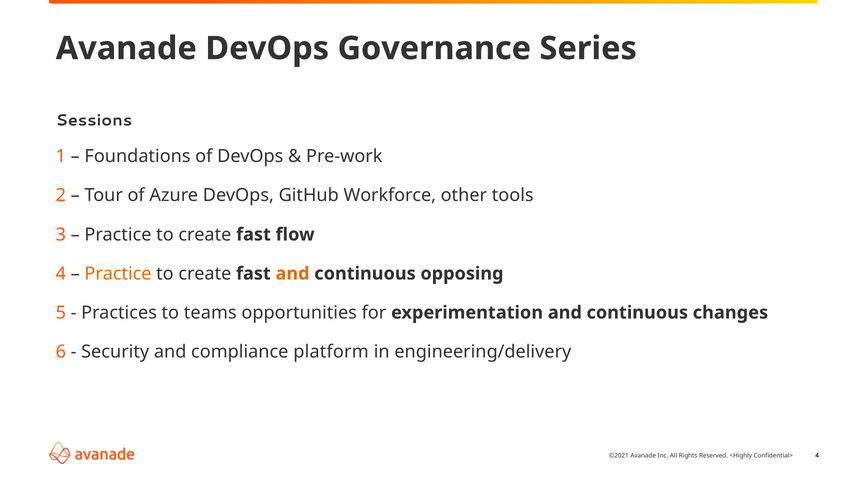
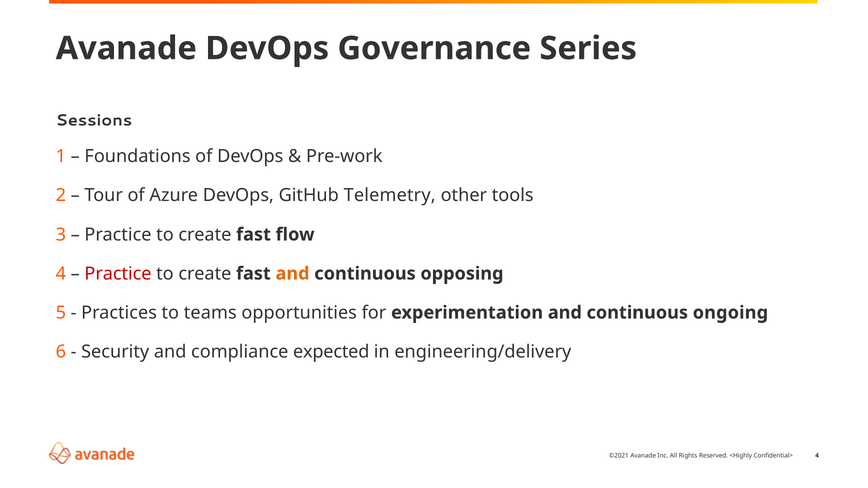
Workforce: Workforce -> Telemetry (390, 196)
Practice colour: orange -> red (118, 274)
changes: changes -> ongoing (730, 313)
platform: platform -> expected (331, 352)
